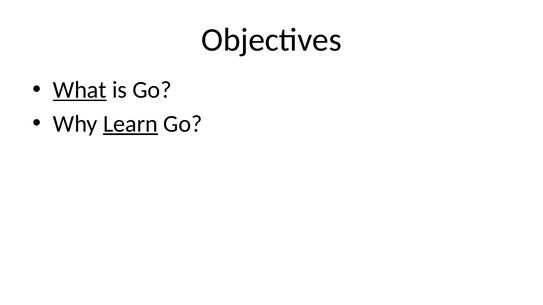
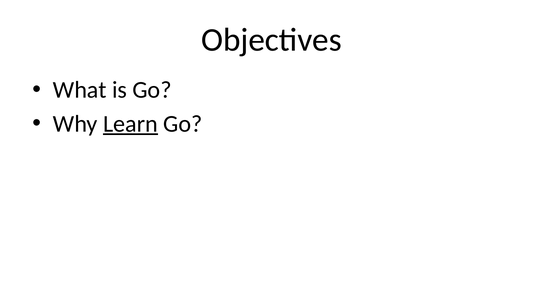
What underline: present -> none (80, 90)
